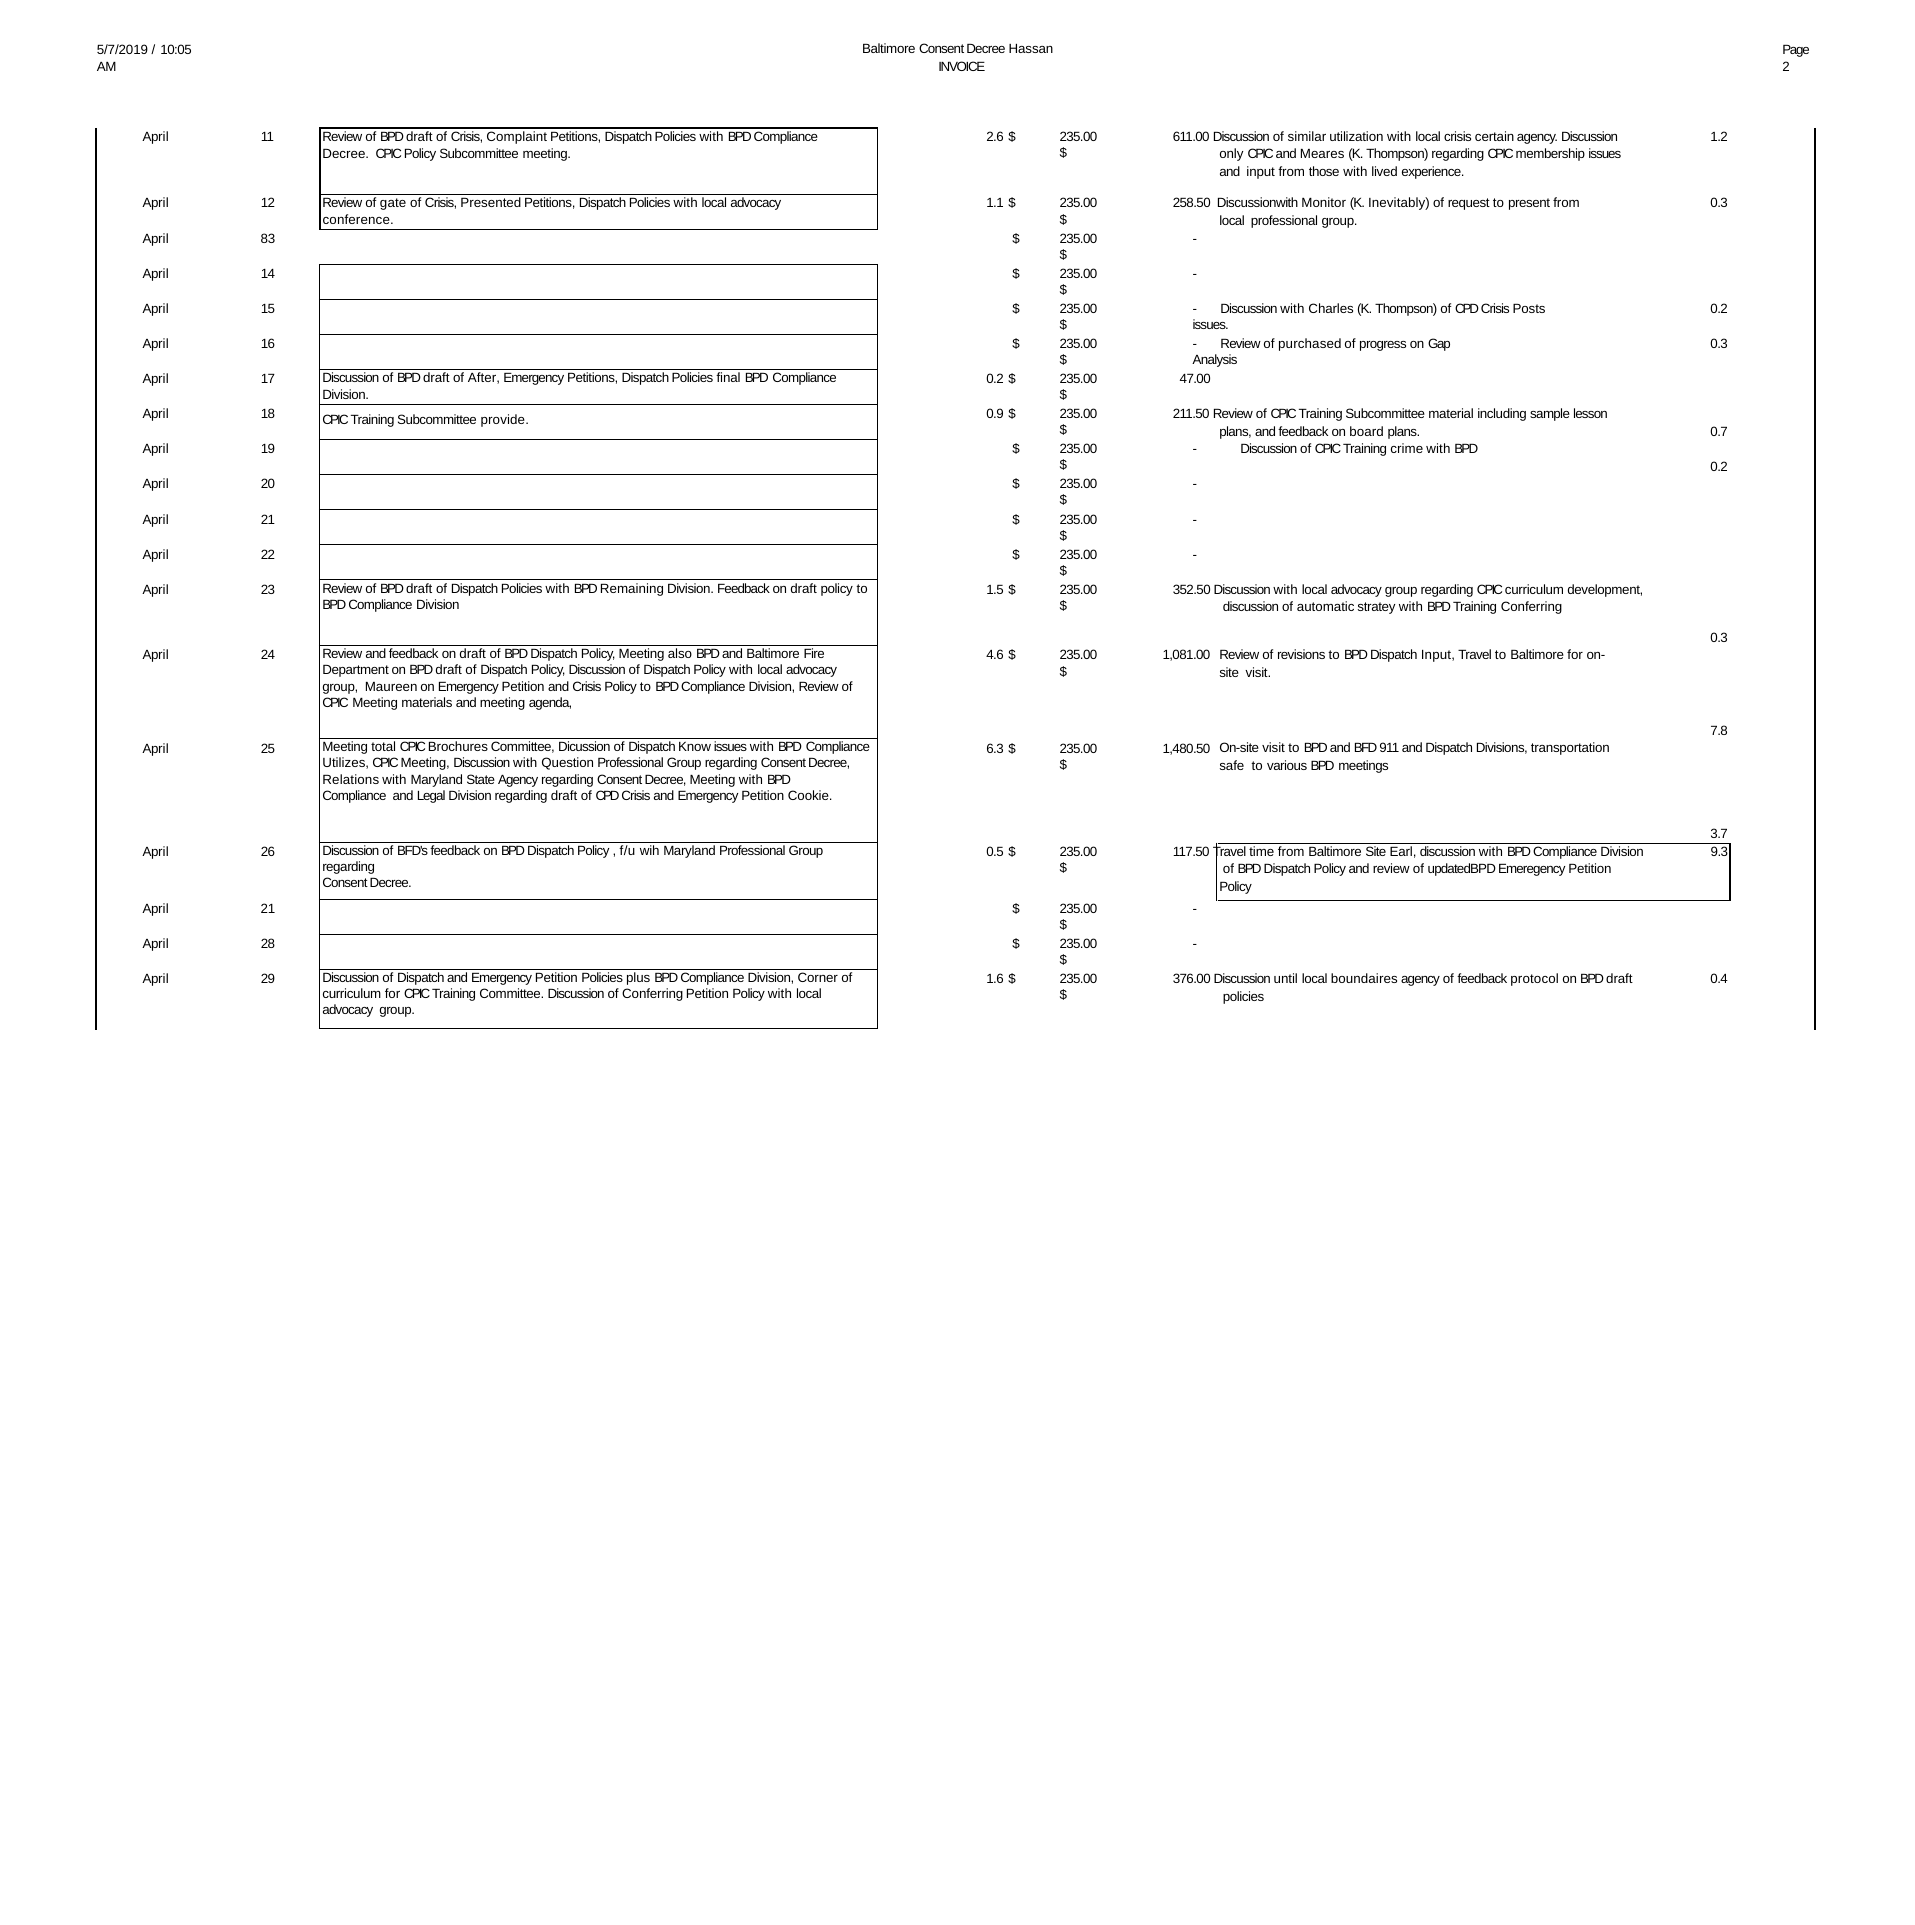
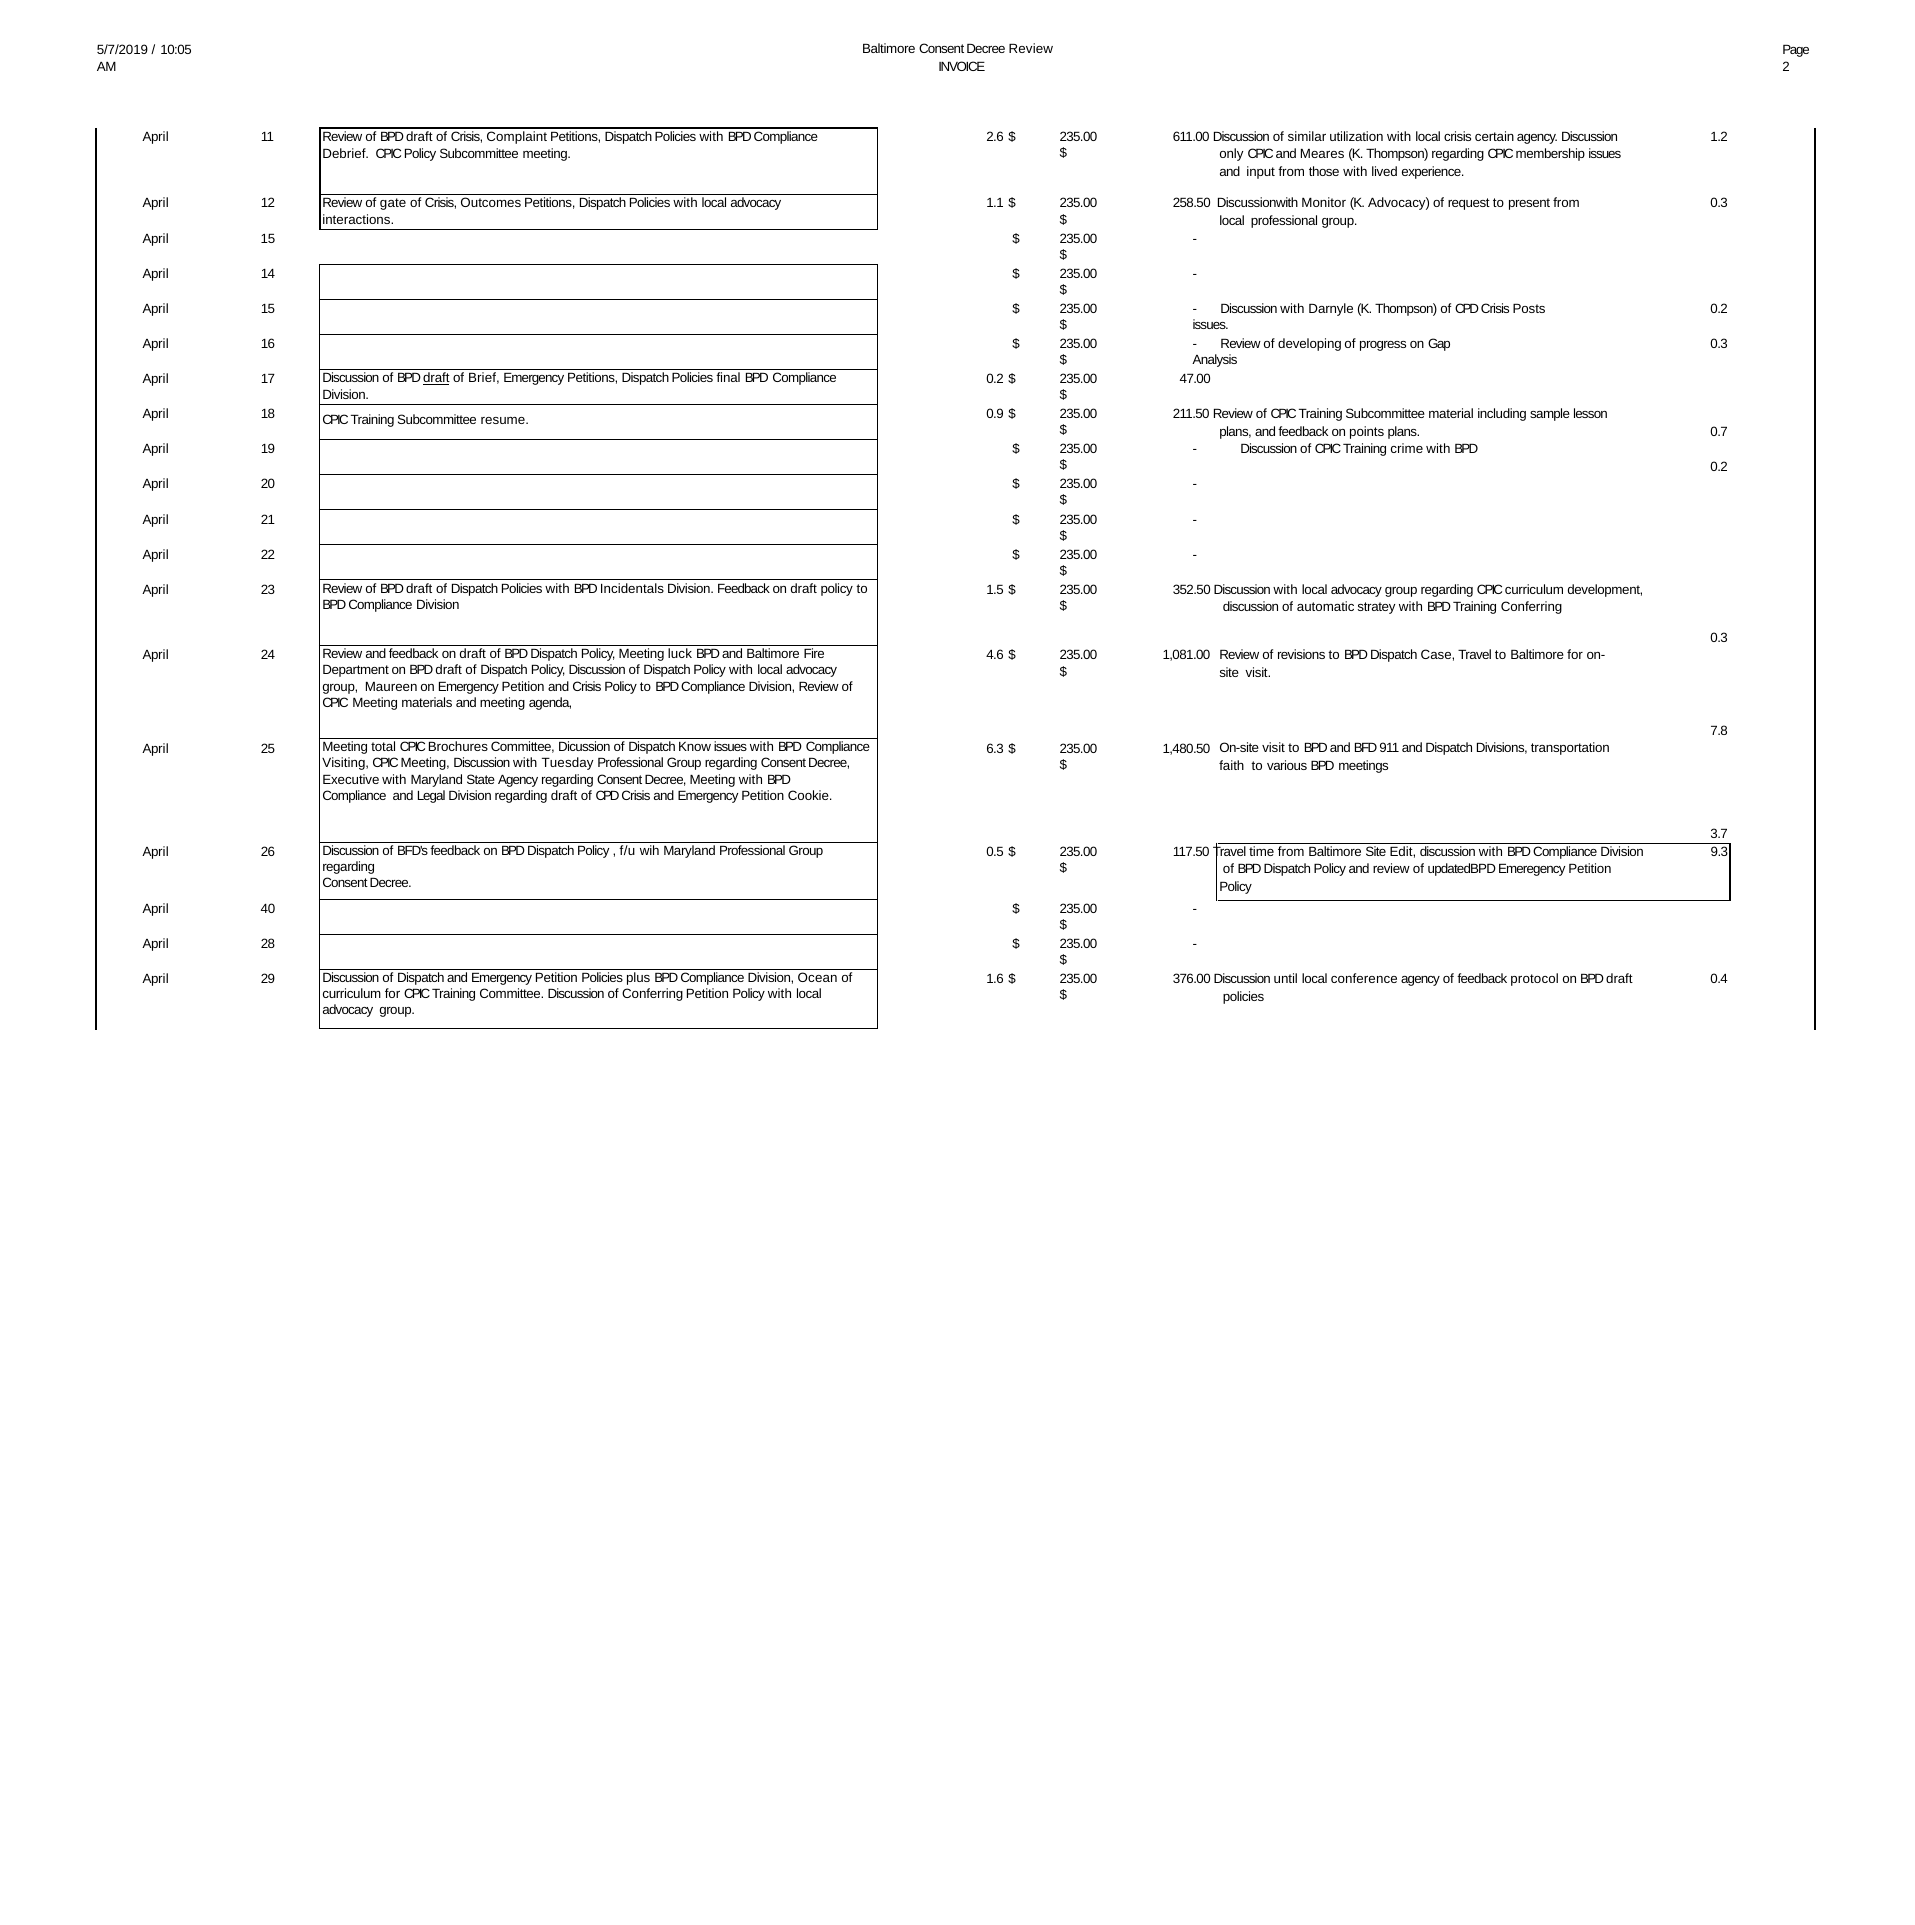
Decree Hassan: Hassan -> Review (1031, 49)
Decree: Decree -> Debrief (346, 154)
K Inevitably: Inevitably -> Advocacy (1399, 203)
Presented: Presented -> Outcomes (491, 204)
conference: conference -> interactions (358, 220)
83: 83 -> 15 (268, 239)
Charles: Charles -> Darnyle (1331, 309)
purchased: purchased -> developing (1310, 344)
draft underline: none -> present (436, 378)
After: After -> Brief (484, 378)
provide: provide -> resume (505, 420)
board: board -> points (1367, 432)
Remaining: Remaining -> Incidentals (632, 589)
also: also -> luck (680, 654)
Dispatch Input: Input -> Case (1438, 655)
Utilizes: Utilizes -> Visiting (346, 763)
Question: Question -> Tuesday (568, 763)
safe: safe -> faith (1232, 766)
Relations: Relations -> Executive (351, 780)
Earl: Earl -> Edit (1403, 852)
21: 21 -> 40 (268, 909)
Corner: Corner -> Ocean (818, 978)
boundaires: boundaires -> conference (1364, 979)
